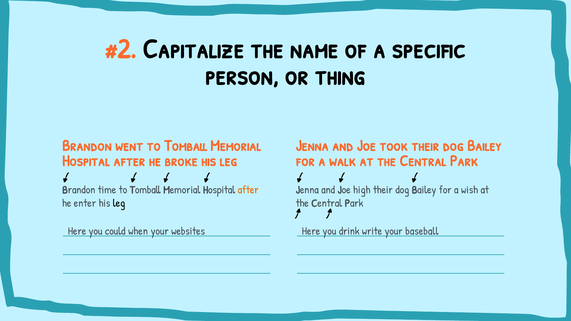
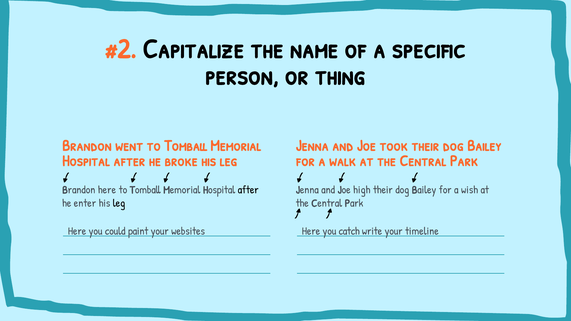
Brandon time: time -> here (107, 190)
after colour: orange -> black (248, 190)
when: when -> paint (138, 231)
drink: drink -> catch (349, 231)
baseball: baseball -> timeline (422, 231)
